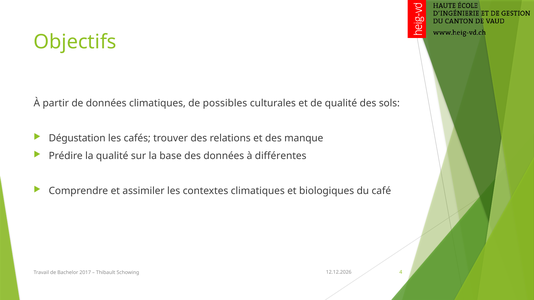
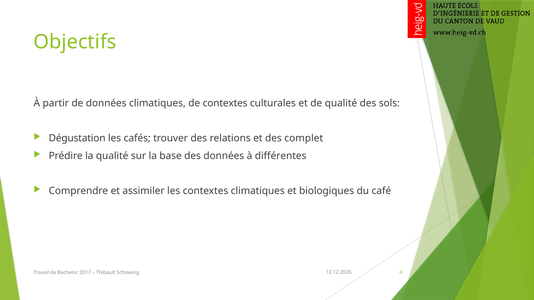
de possibles: possibles -> contextes (225, 103)
manque: manque -> complet (304, 139)
